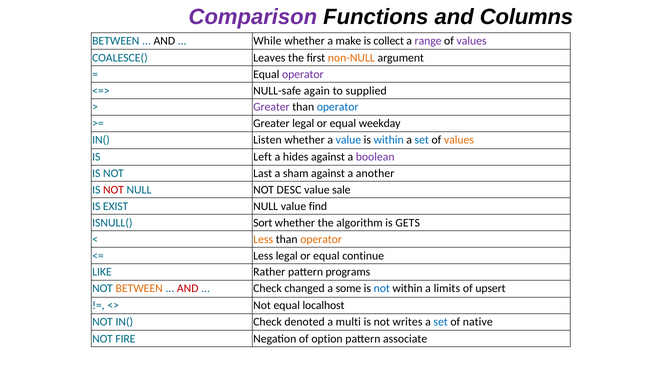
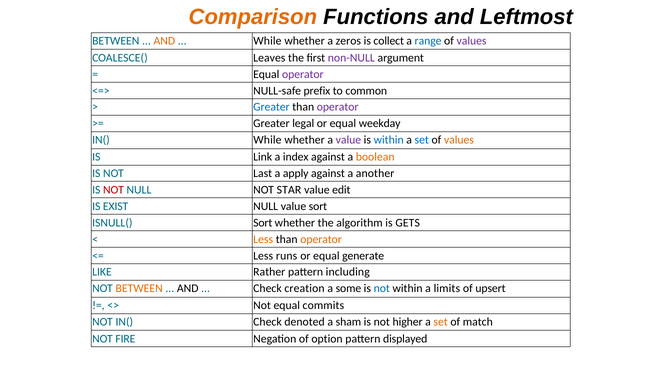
Comparison colour: purple -> orange (253, 17)
Columns: Columns -> Leftmost (526, 17)
AND colour: black -> orange (164, 41)
make: make -> zeros (348, 41)
range colour: purple -> blue (428, 41)
non-NULL colour: orange -> purple (351, 58)
again: again -> prefix (317, 91)
supplied: supplied -> common (366, 91)
Greater colour: purple -> blue (271, 107)
operator colour: blue -> purple (338, 107)
IN( Listen: Listen -> While (267, 140)
value colour: blue -> purple (348, 140)
Left: Left -> Link (263, 157)
hides: hides -> index (296, 157)
boolean colour: purple -> orange (375, 157)
sham: sham -> apply (296, 173)
DESC: DESC -> STAR (289, 190)
sale: sale -> edit (341, 190)
value find: find -> sort (318, 206)
Less legal: legal -> runs (287, 256)
continue: continue -> generate (363, 256)
programs: programs -> including (348, 272)
AND colour: red -> black (188, 288)
changed: changed -> creation (304, 288)
localhost: localhost -> commits (323, 305)
multi: multi -> sham (348, 322)
writes: writes -> higher (408, 322)
set colour: blue -> orange (441, 322)
native: native -> match (478, 322)
associate: associate -> displayed (405, 339)
